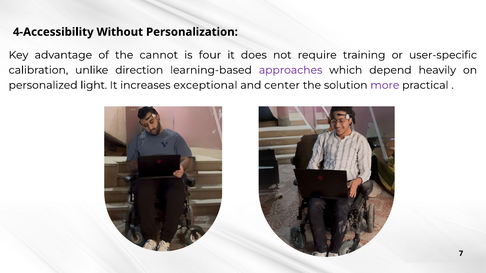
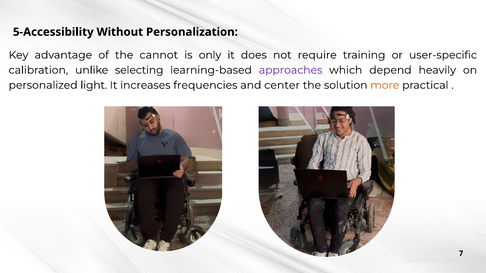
4-Accessibility: 4-Accessibility -> 5-Accessibility (53, 32)
four: four -> only (210, 55)
direction: direction -> selecting (139, 70)
exceptional: exceptional -> frequencies (205, 85)
more colour: purple -> orange (385, 85)
